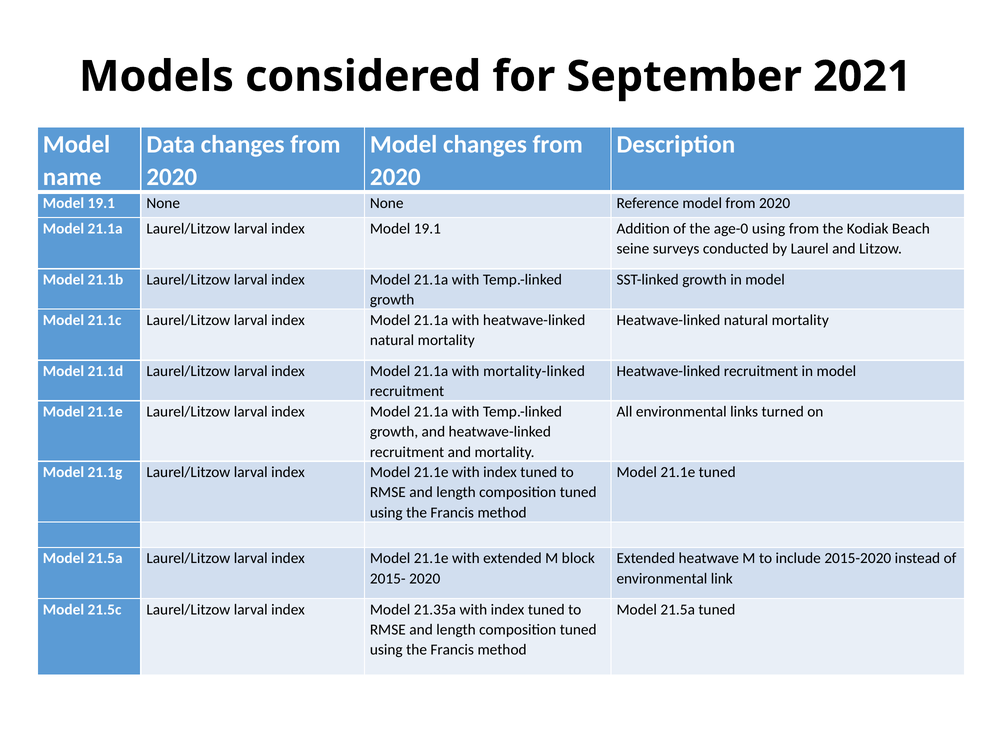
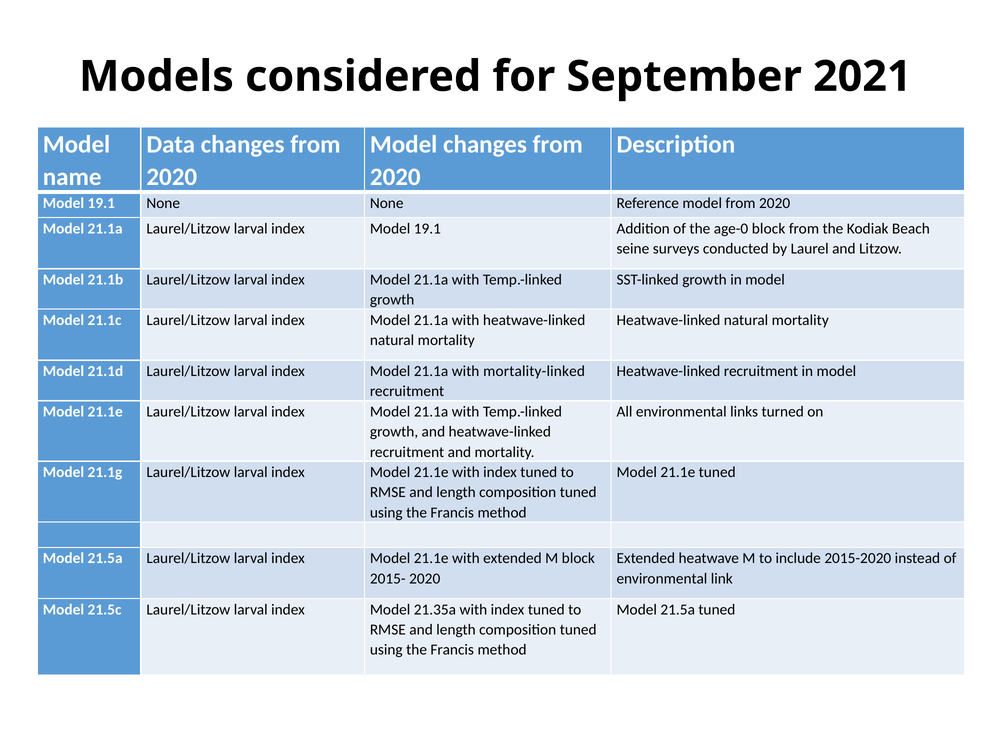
age-0 using: using -> block (769, 229)
